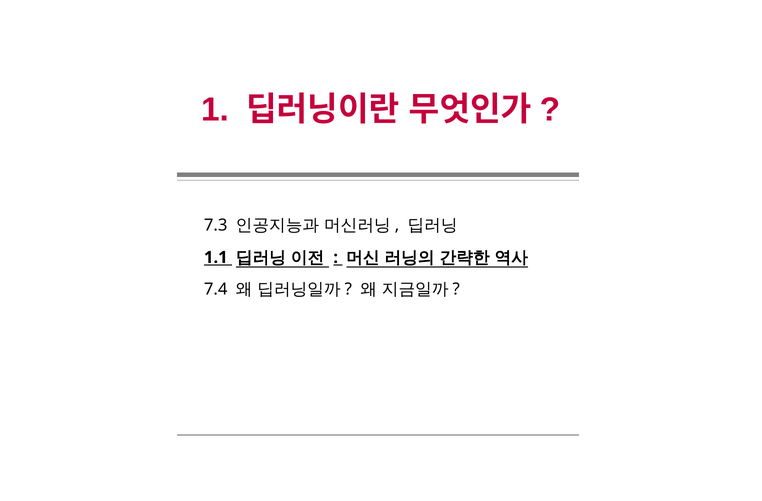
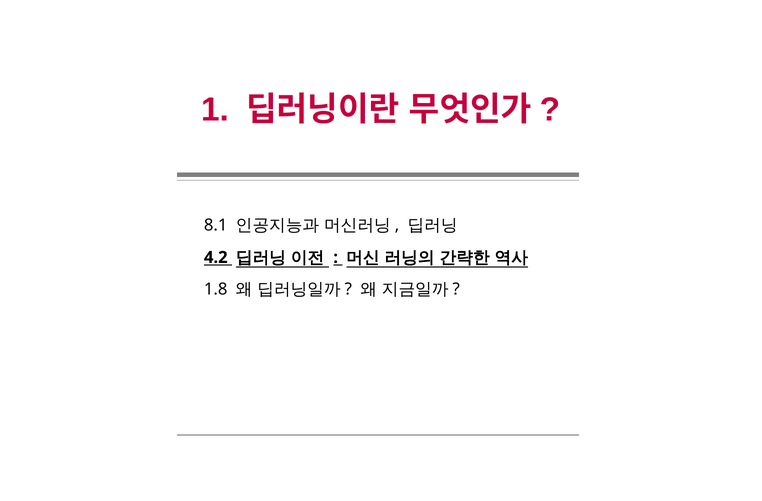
7.3: 7.3 -> 8.1 (216, 225)
1.1: 1.1 -> 4.2 (216, 257)
7.4: 7.4 -> 1.8 (216, 289)
